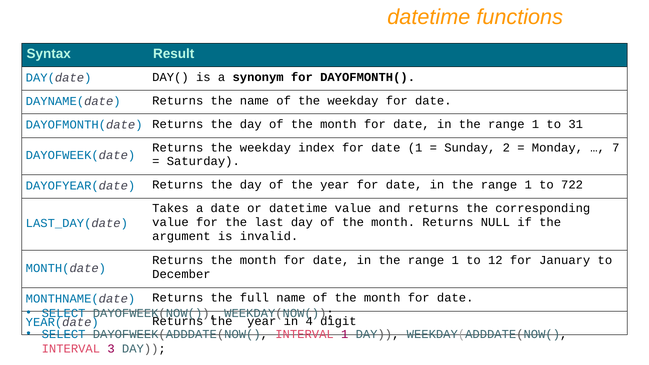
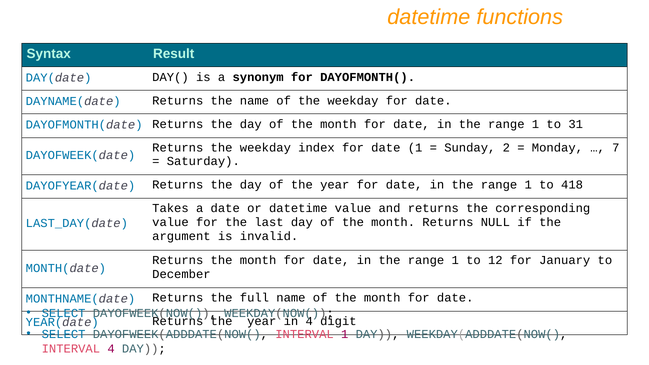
722: 722 -> 418 (572, 185)
INTERVAL 3: 3 -> 4 (111, 349)
